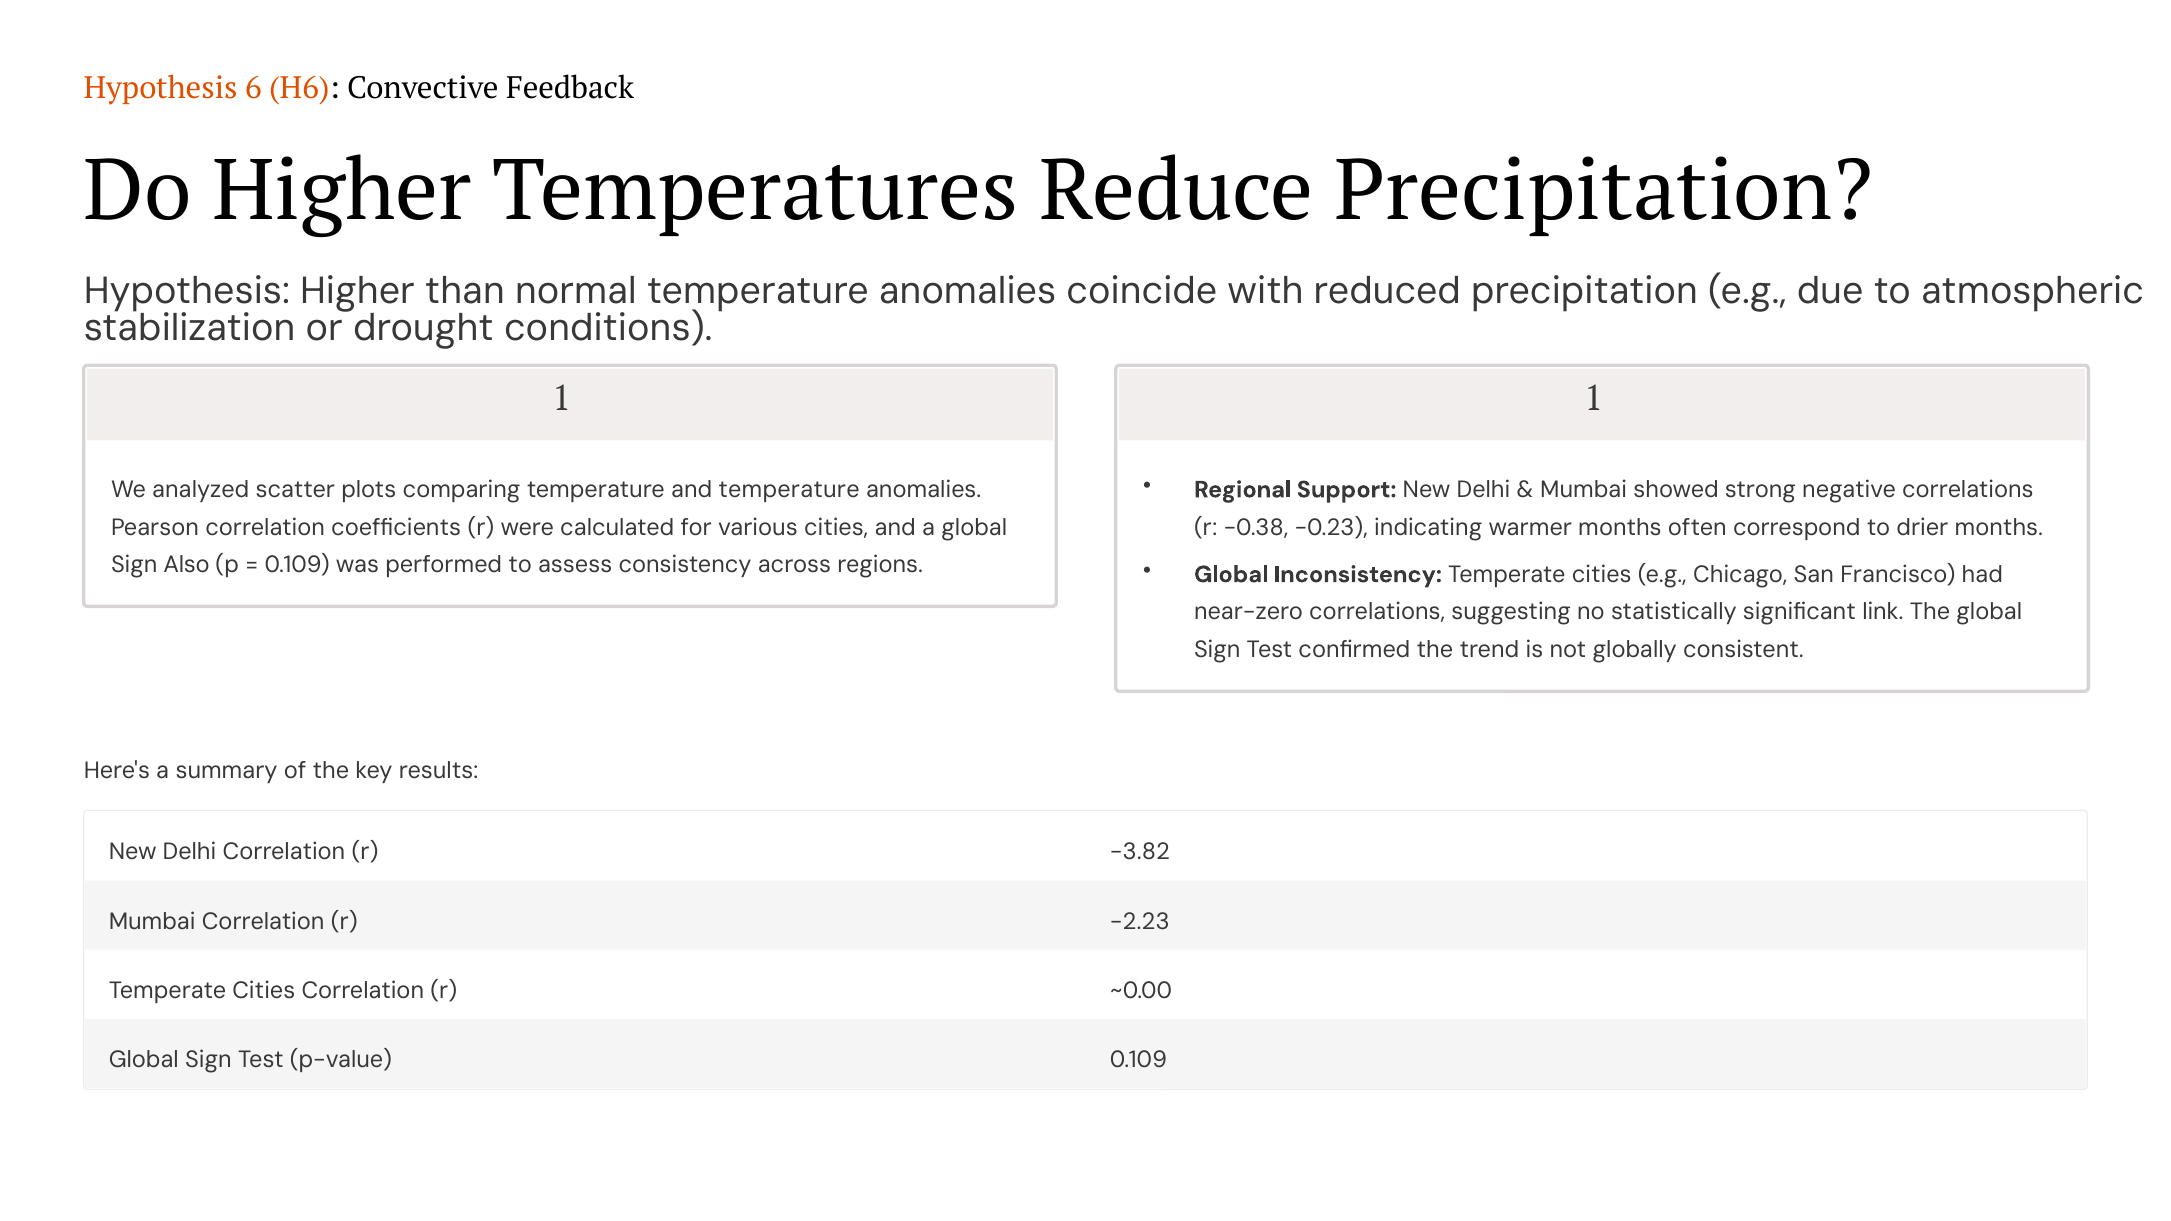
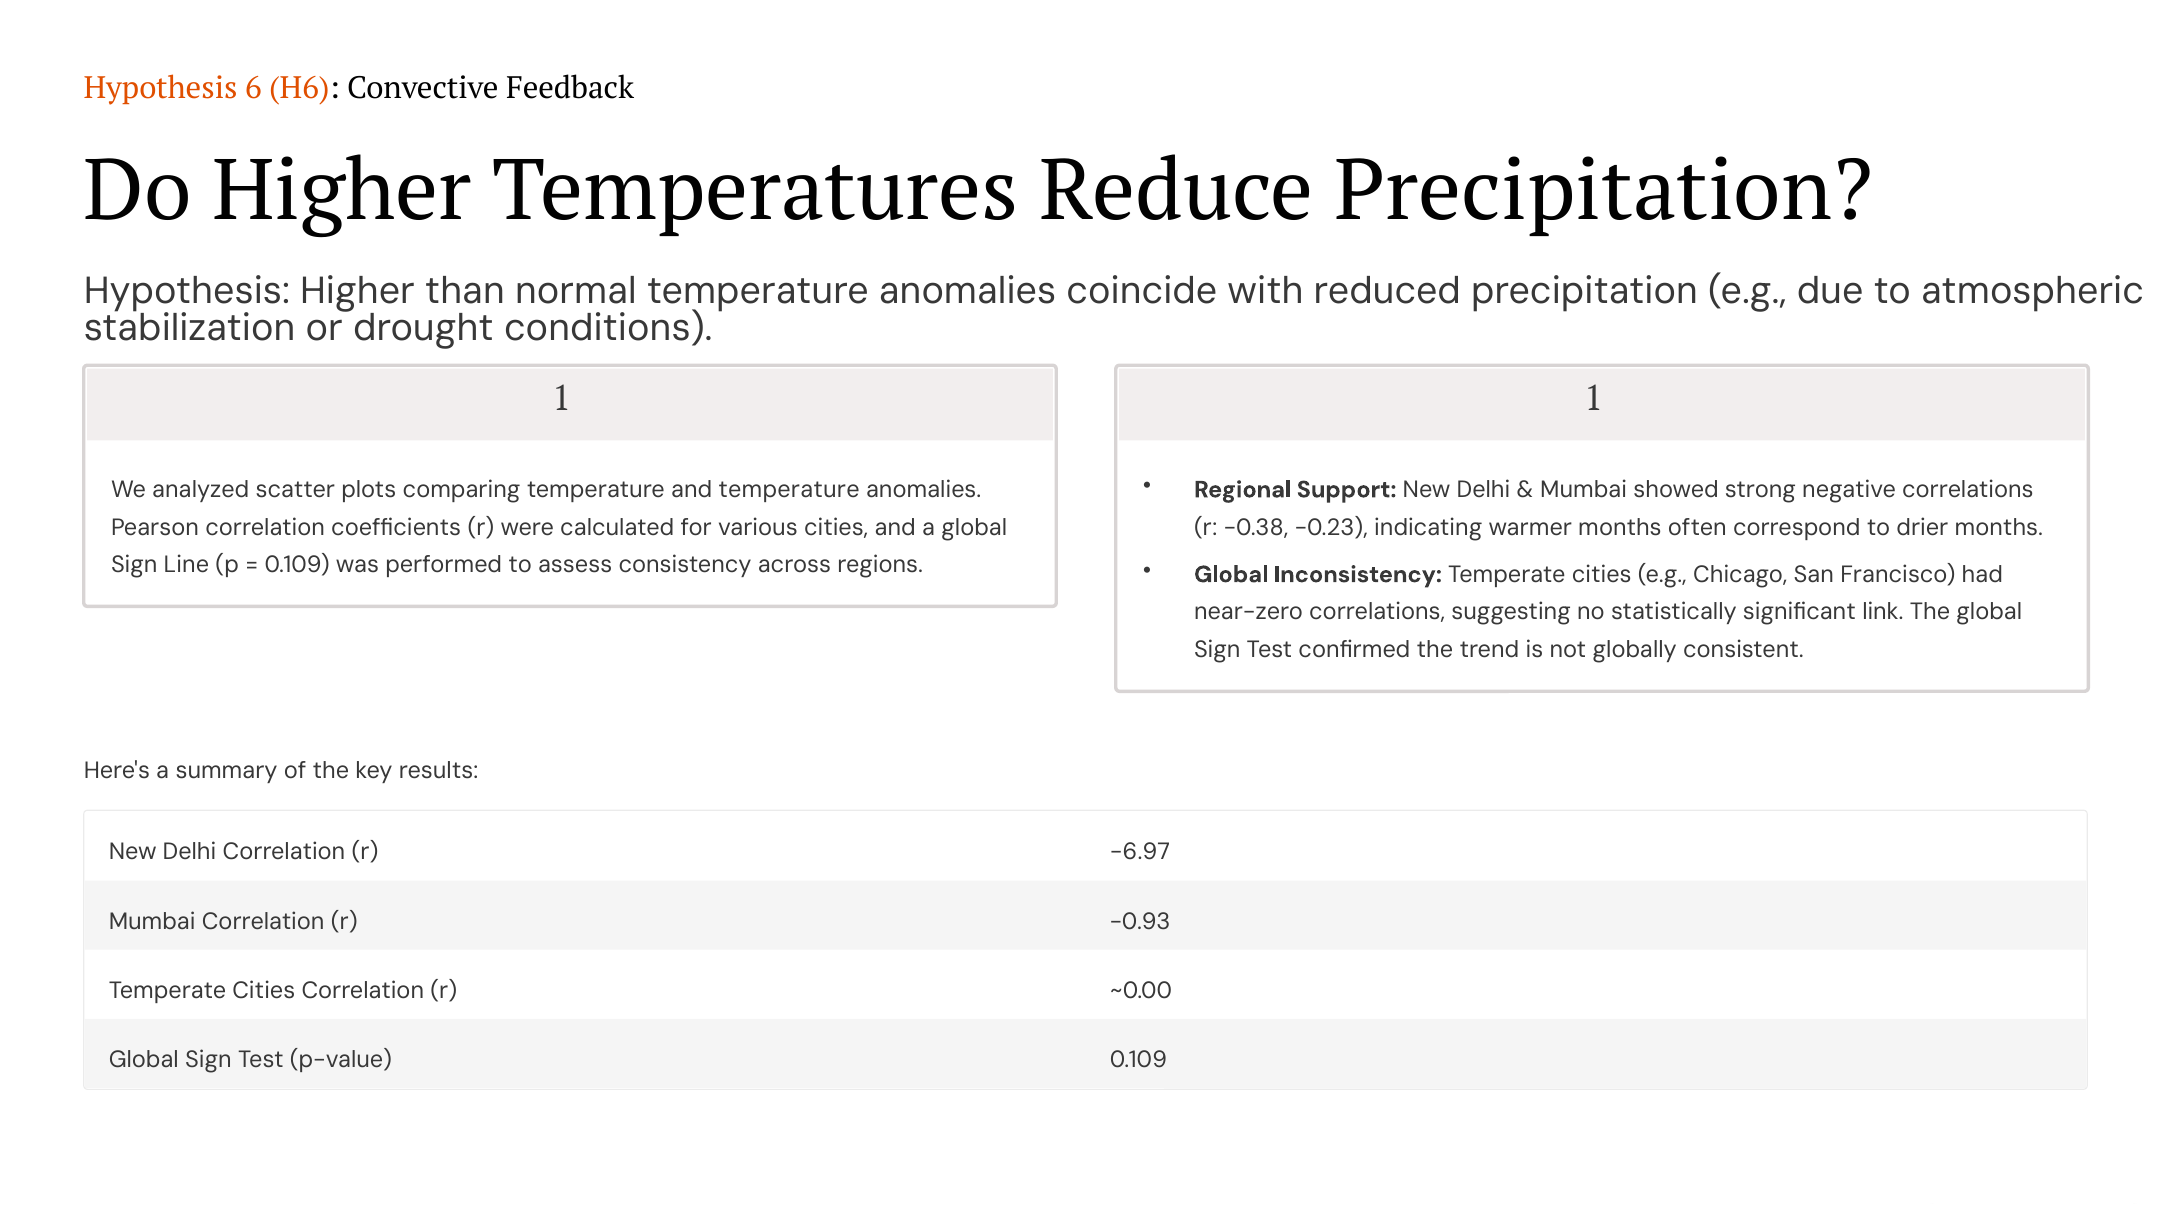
Also: Also -> Line (186, 565)
-3.82: -3.82 -> -6.97 (1140, 852)
-2.23: -2.23 -> -0.93 (1140, 921)
